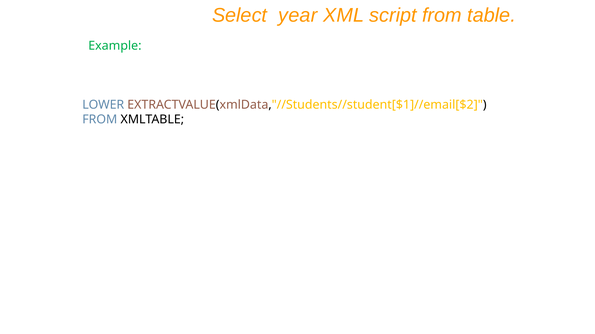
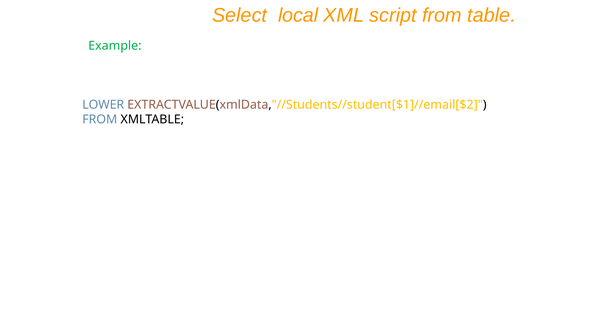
year: year -> local (298, 15)
